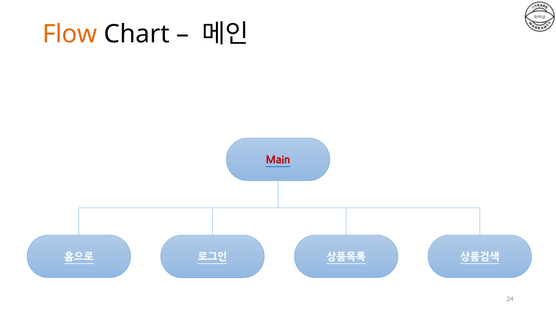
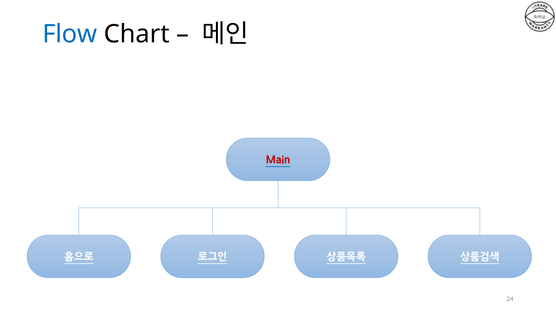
Flow colour: orange -> blue (70, 34)
